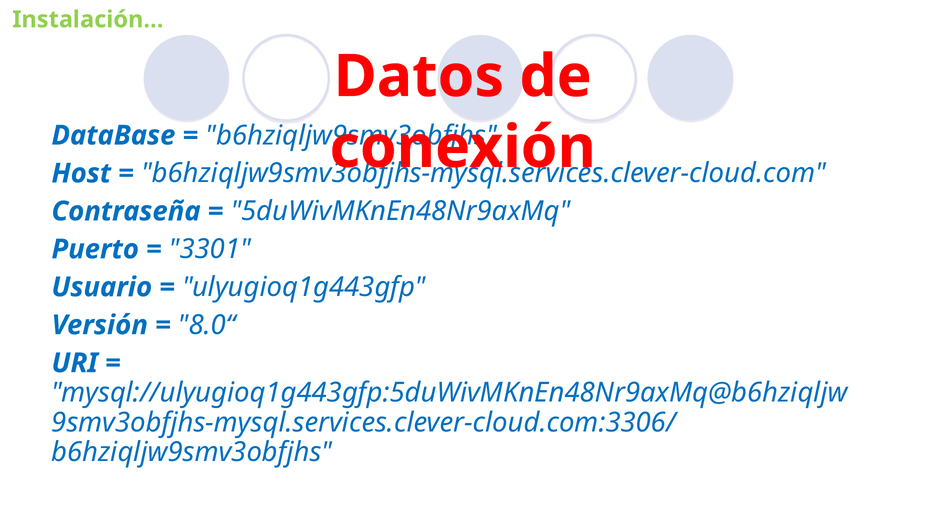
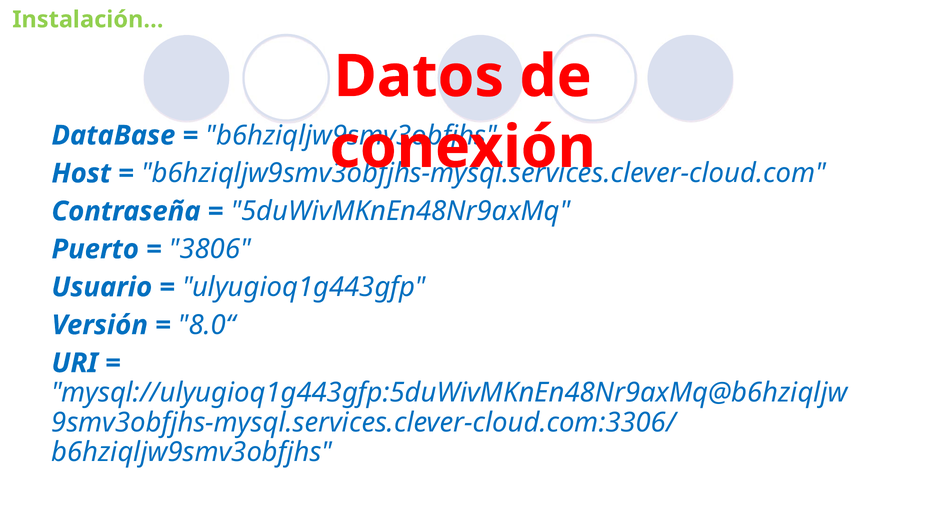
3301: 3301 -> 3806 (210, 249)
